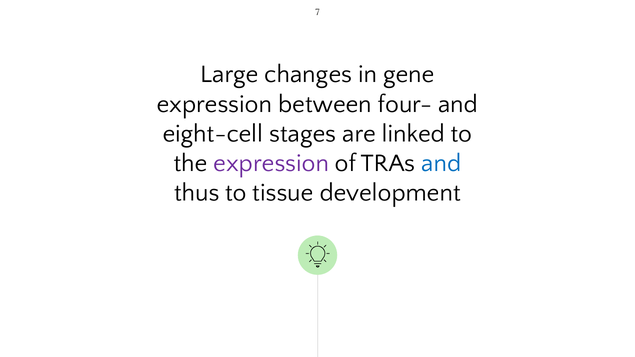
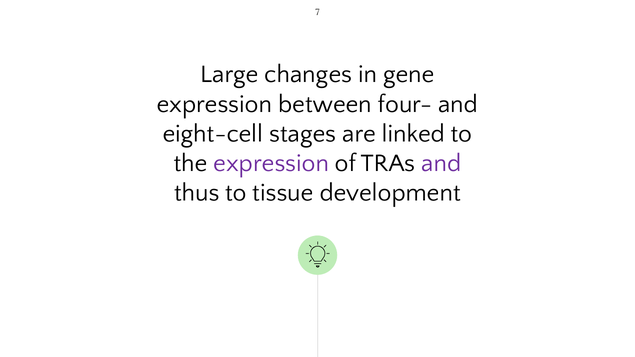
and colour: blue -> purple (441, 163)
